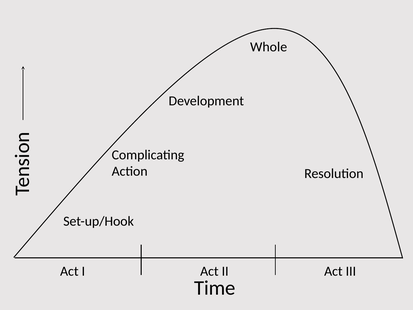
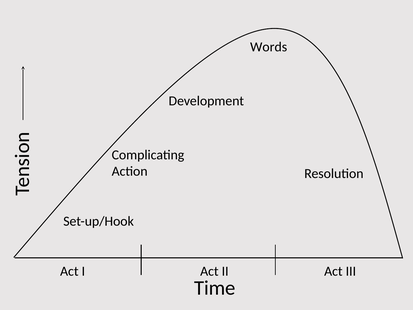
Whole: Whole -> Words (269, 47)
